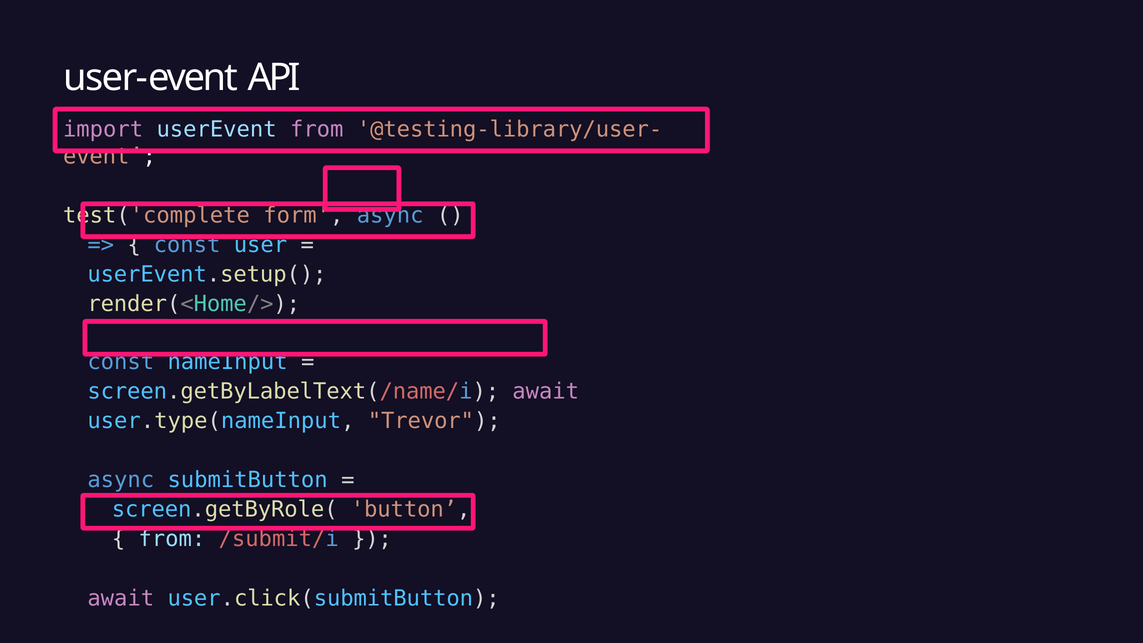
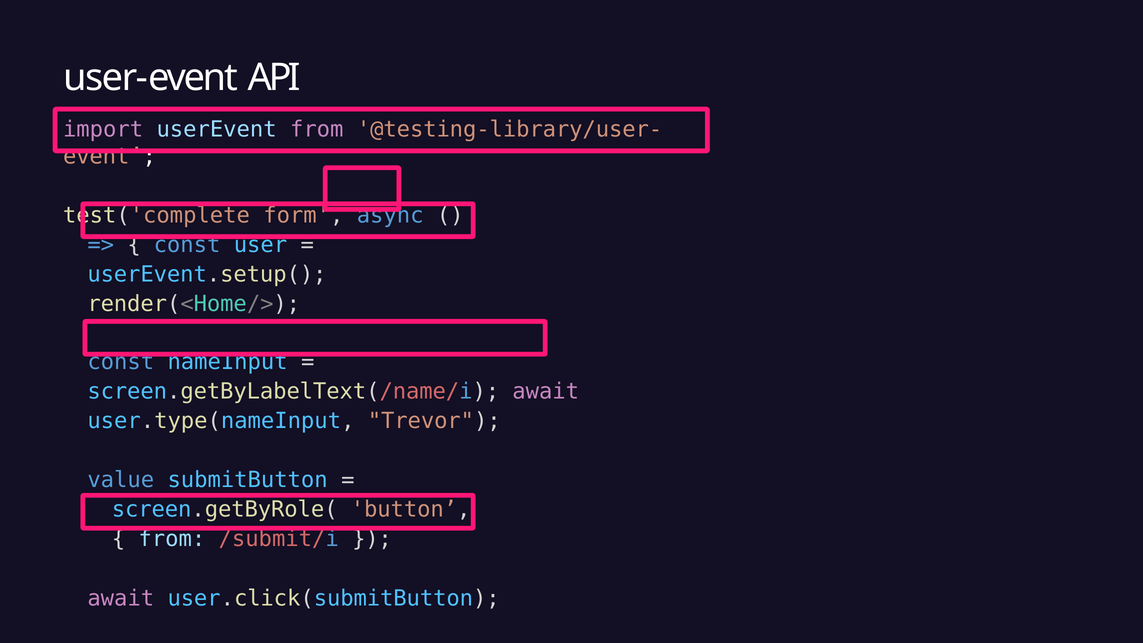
async: async -> value (121, 480)
